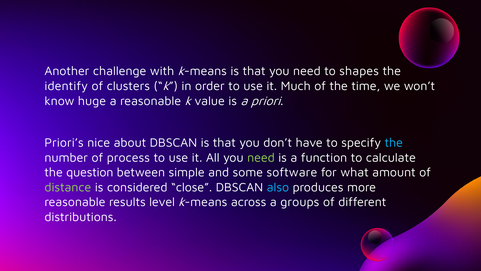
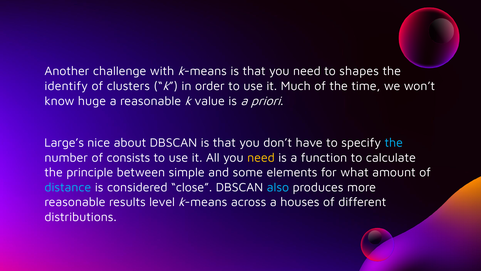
Priori’s: Priori’s -> Large’s (64, 143)
process: process -> consists (128, 157)
need colour: light green -> yellow (261, 157)
question: question -> principle (90, 172)
software: software -> elements (292, 172)
distance colour: light green -> light blue (68, 187)
groups: groups -> houses (300, 202)
